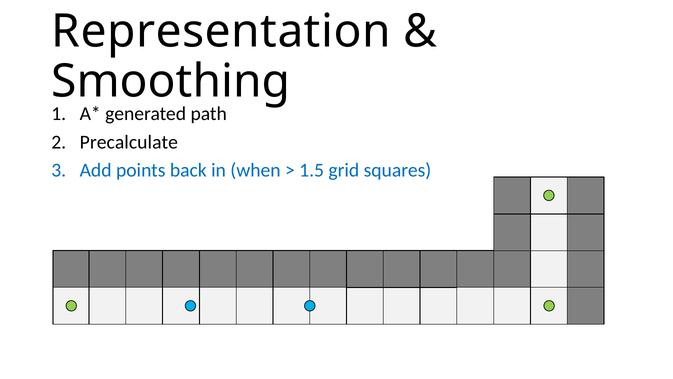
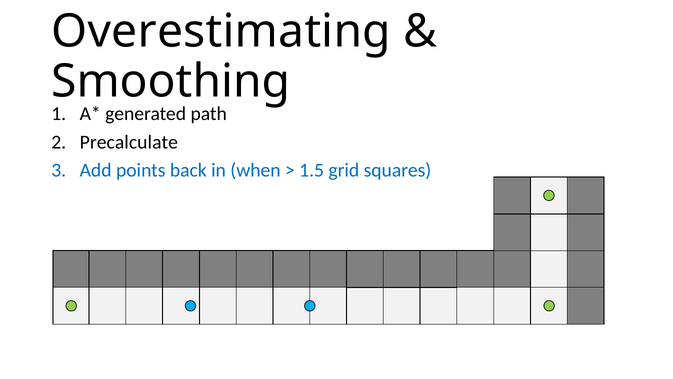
Representation: Representation -> Overestimating (221, 31)
